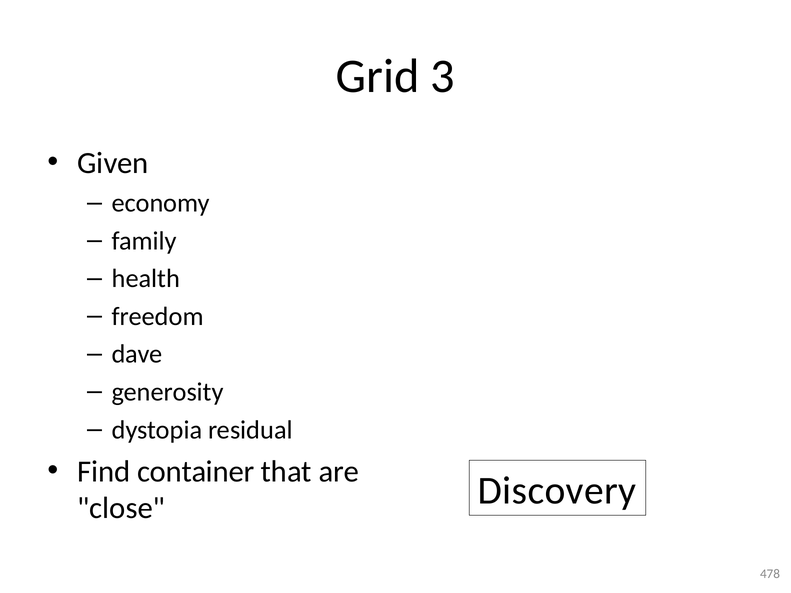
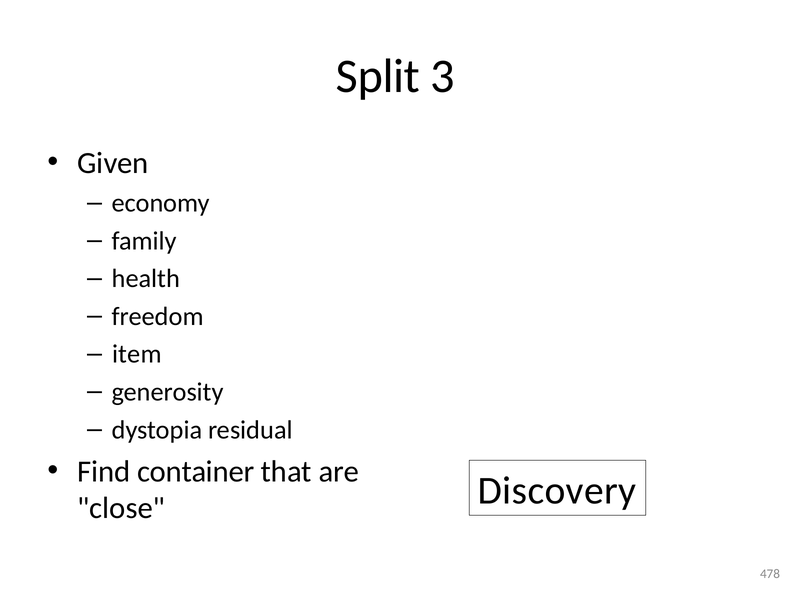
Grid: Grid -> Split (378, 77)
dave: dave -> item (137, 354)
